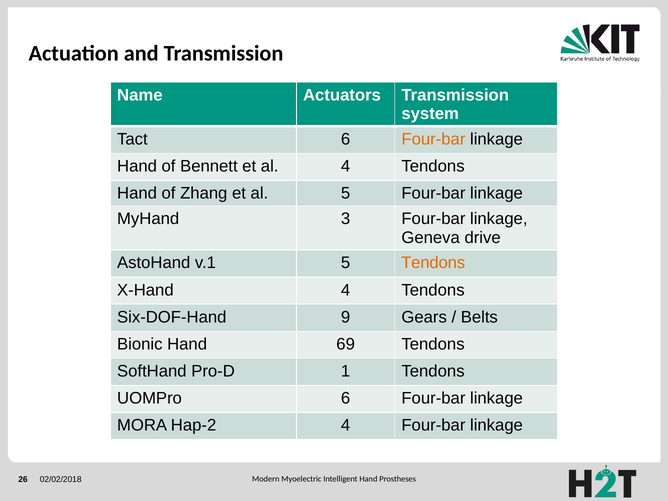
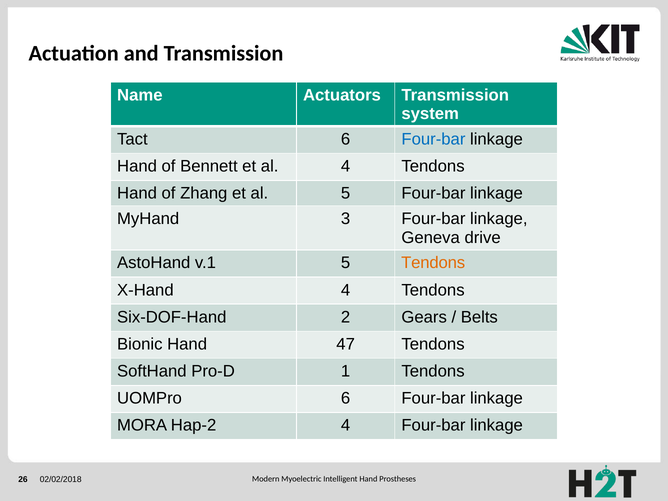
Four-bar colour: orange -> blue (433, 139)
9: 9 -> 2 (346, 317)
69: 69 -> 47 (346, 344)
